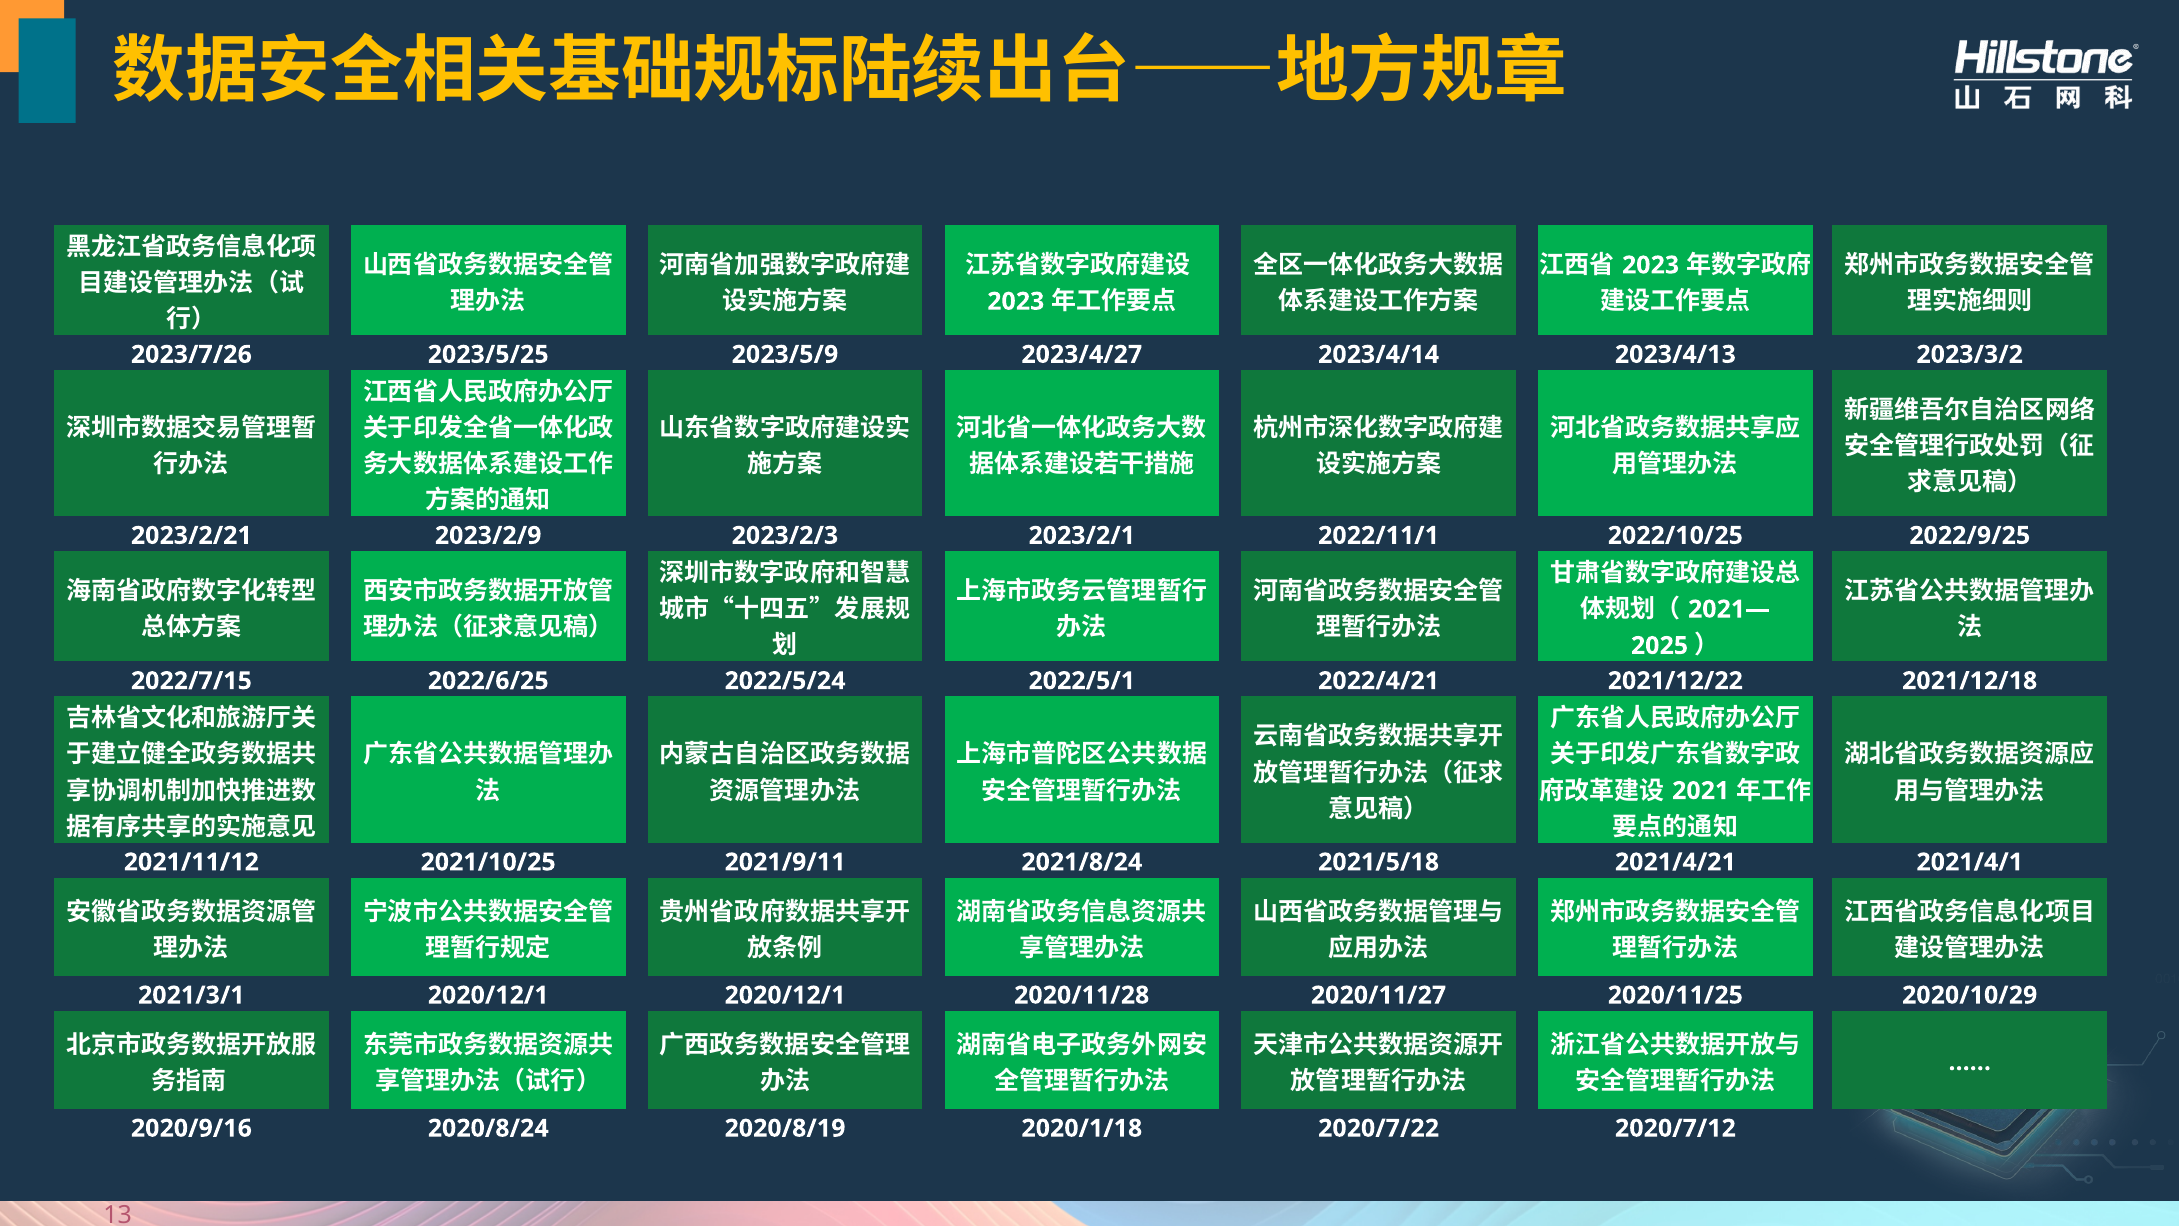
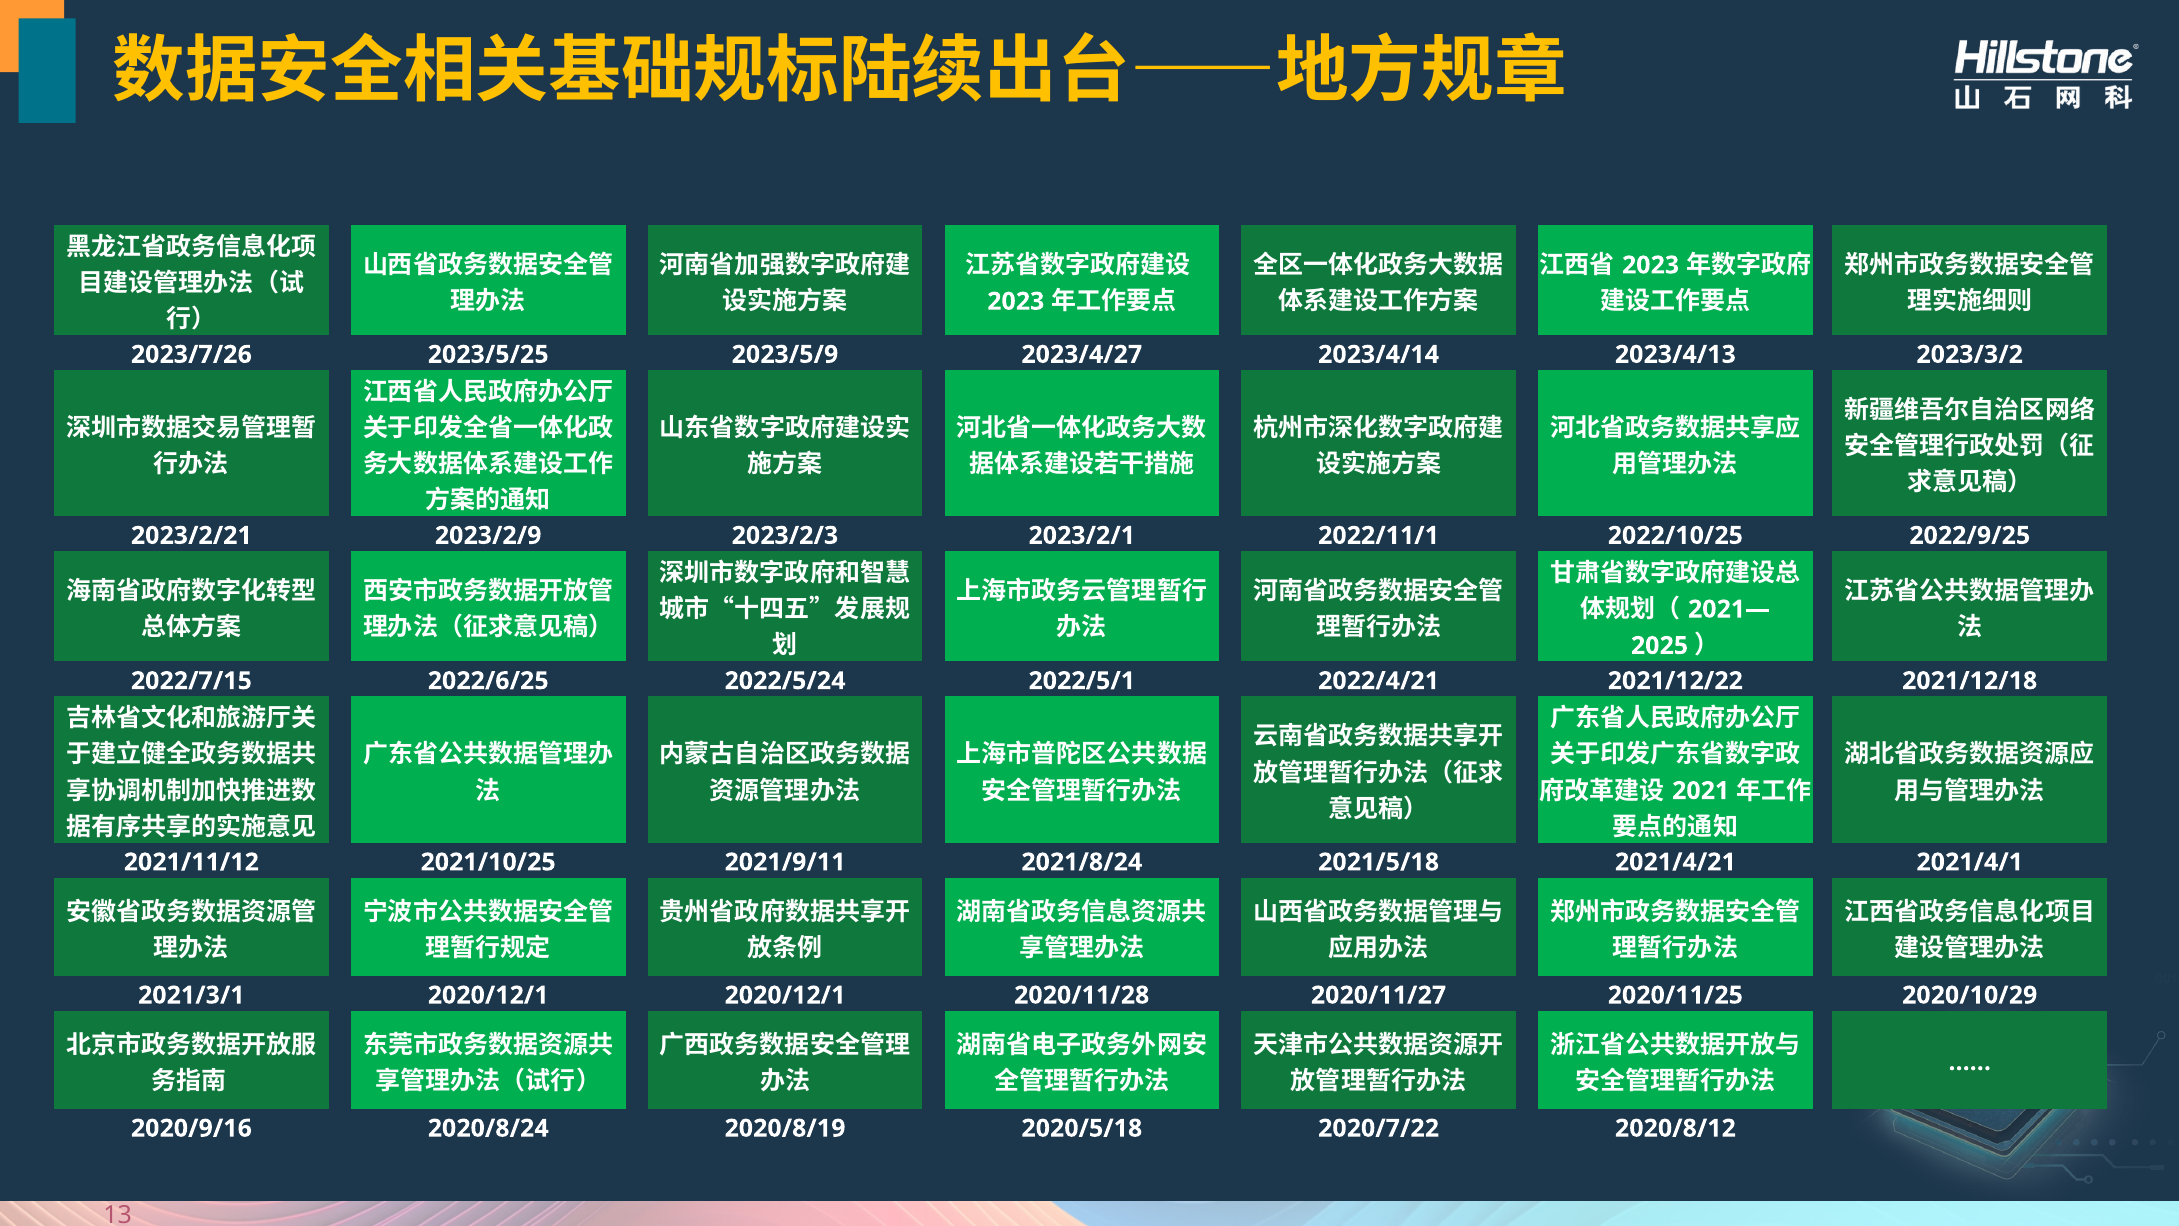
2020/1/18: 2020/1/18 -> 2020/5/18 (1082, 1128)
2020/7/12: 2020/7/12 -> 2020/8/12 (1675, 1128)
